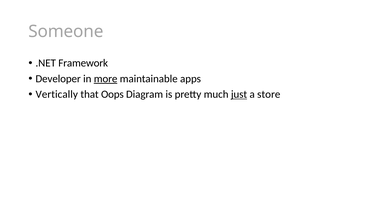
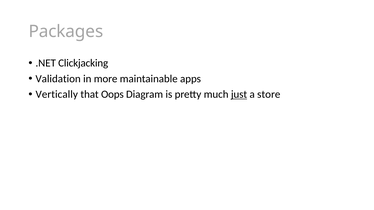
Someone: Someone -> Packages (66, 31)
Framework: Framework -> Clickjacking (83, 63)
Developer: Developer -> Validation (58, 79)
more underline: present -> none (106, 79)
